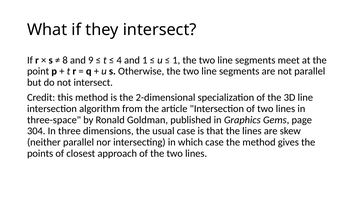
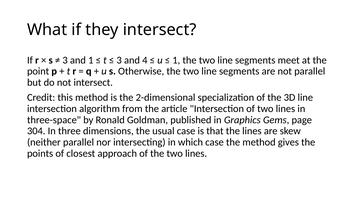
8: 8 -> 3 (65, 60)
and 9: 9 -> 1 (91, 60)
4: 4 -> 3 (119, 60)
and 1: 1 -> 4 (145, 60)
